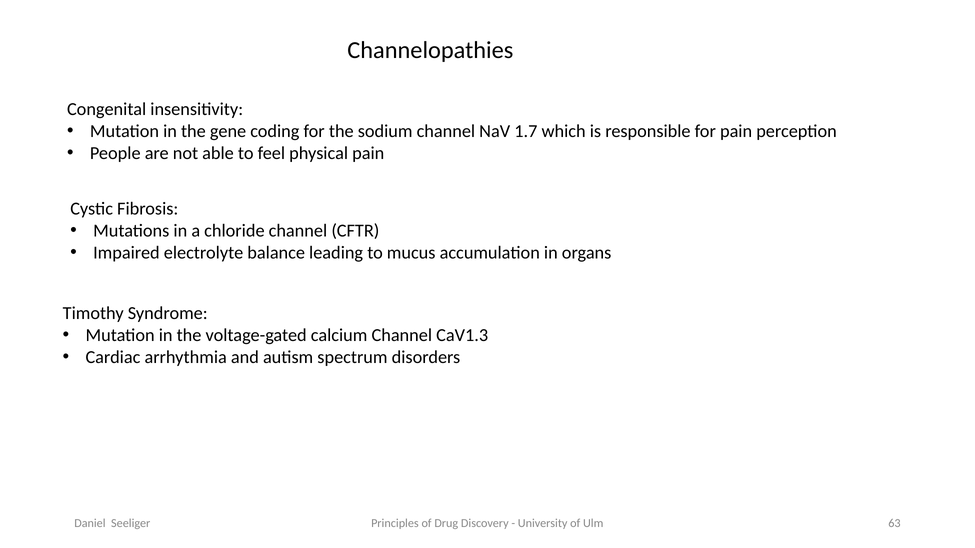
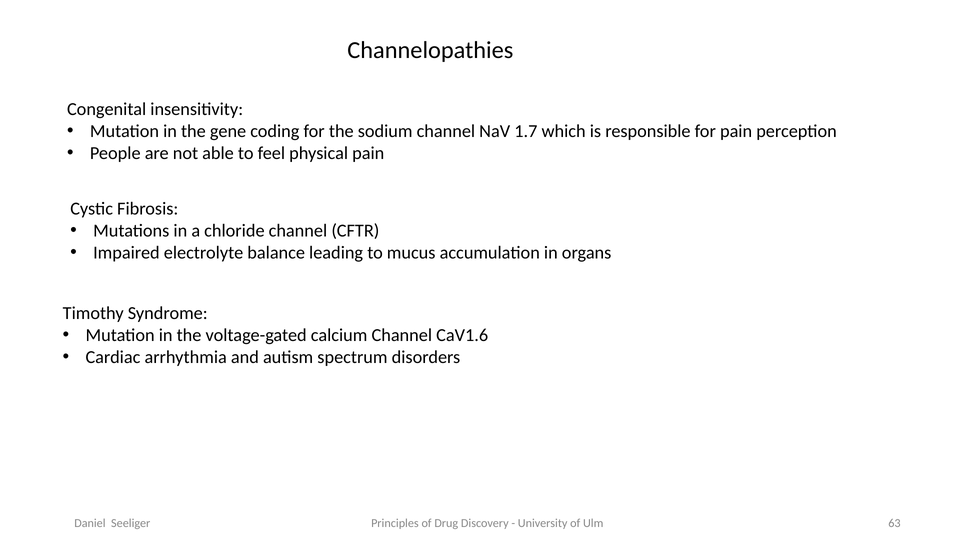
CaV1.3: CaV1.3 -> CaV1.6 (462, 335)
